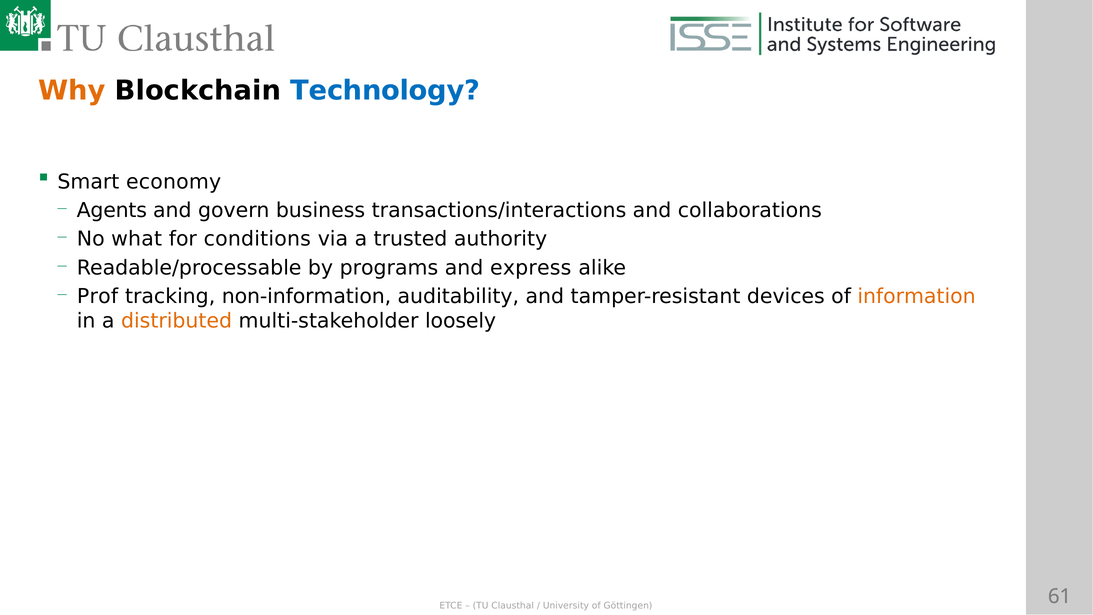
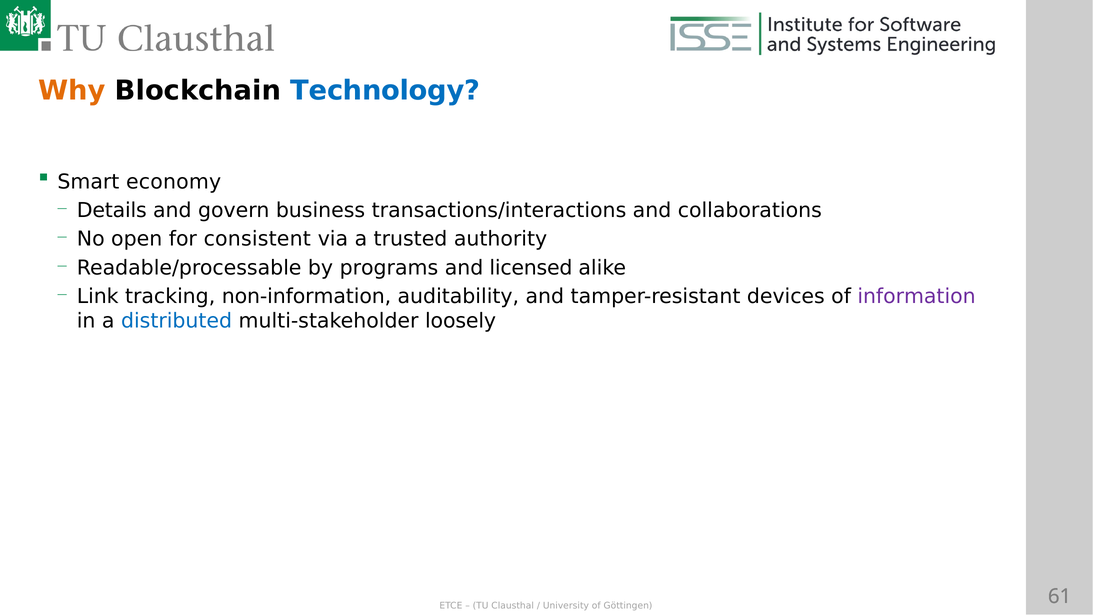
Agents: Agents -> Details (112, 210)
what: what -> open (137, 239)
conditions: conditions -> consistent (257, 239)
express: express -> licensed (531, 268)
Prof: Prof -> Link (98, 296)
information colour: orange -> purple (916, 296)
distributed colour: orange -> blue (177, 321)
